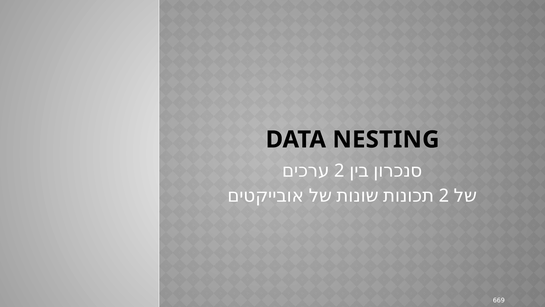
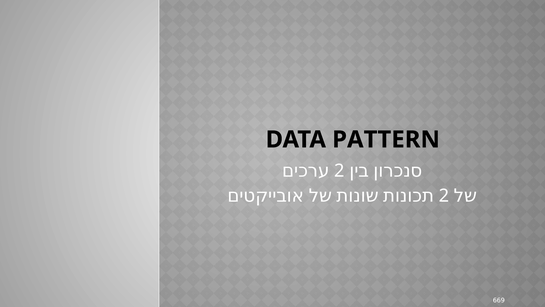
NESTING: NESTING -> PATTERN (386, 139)
